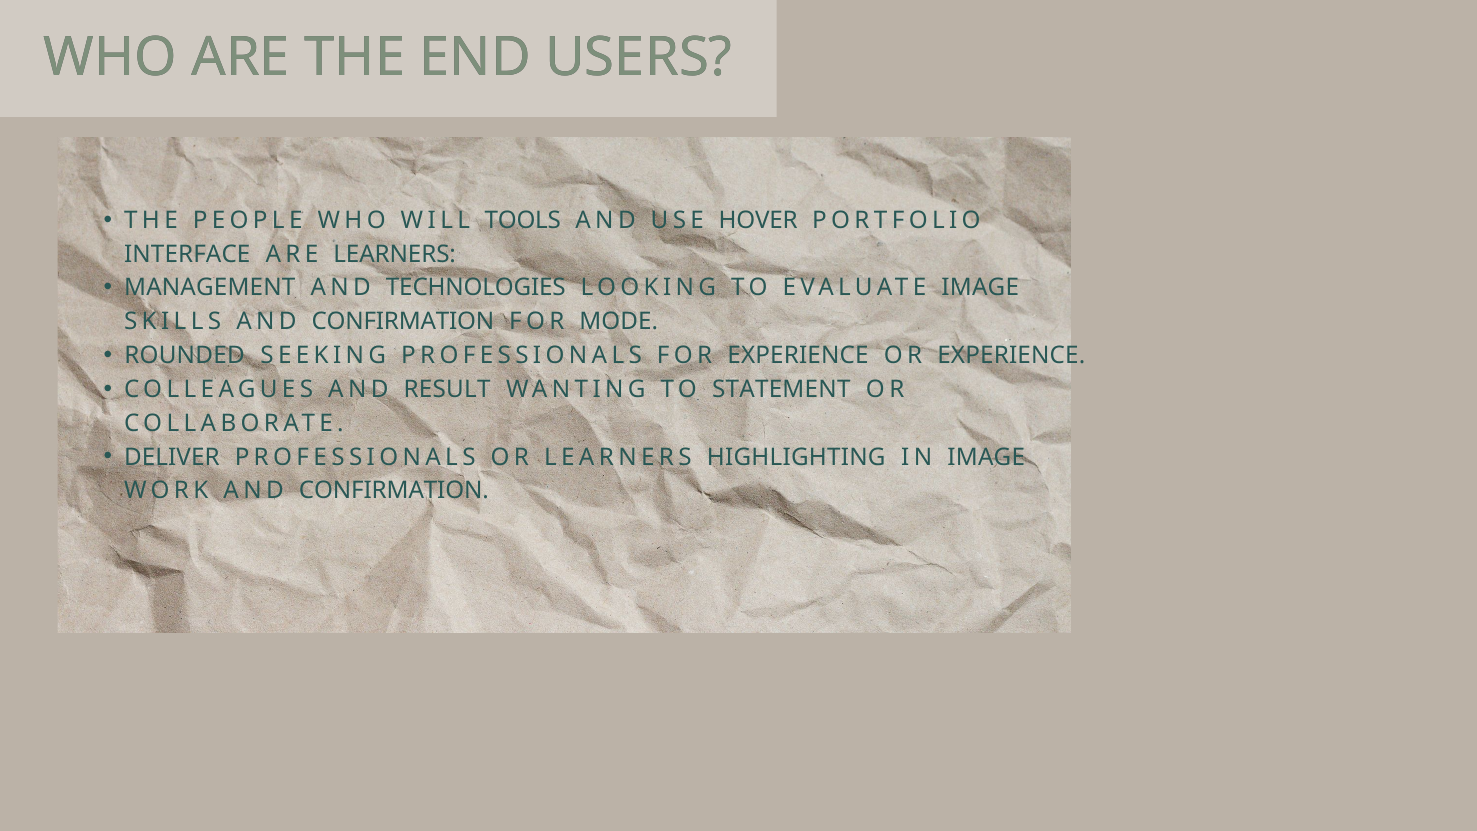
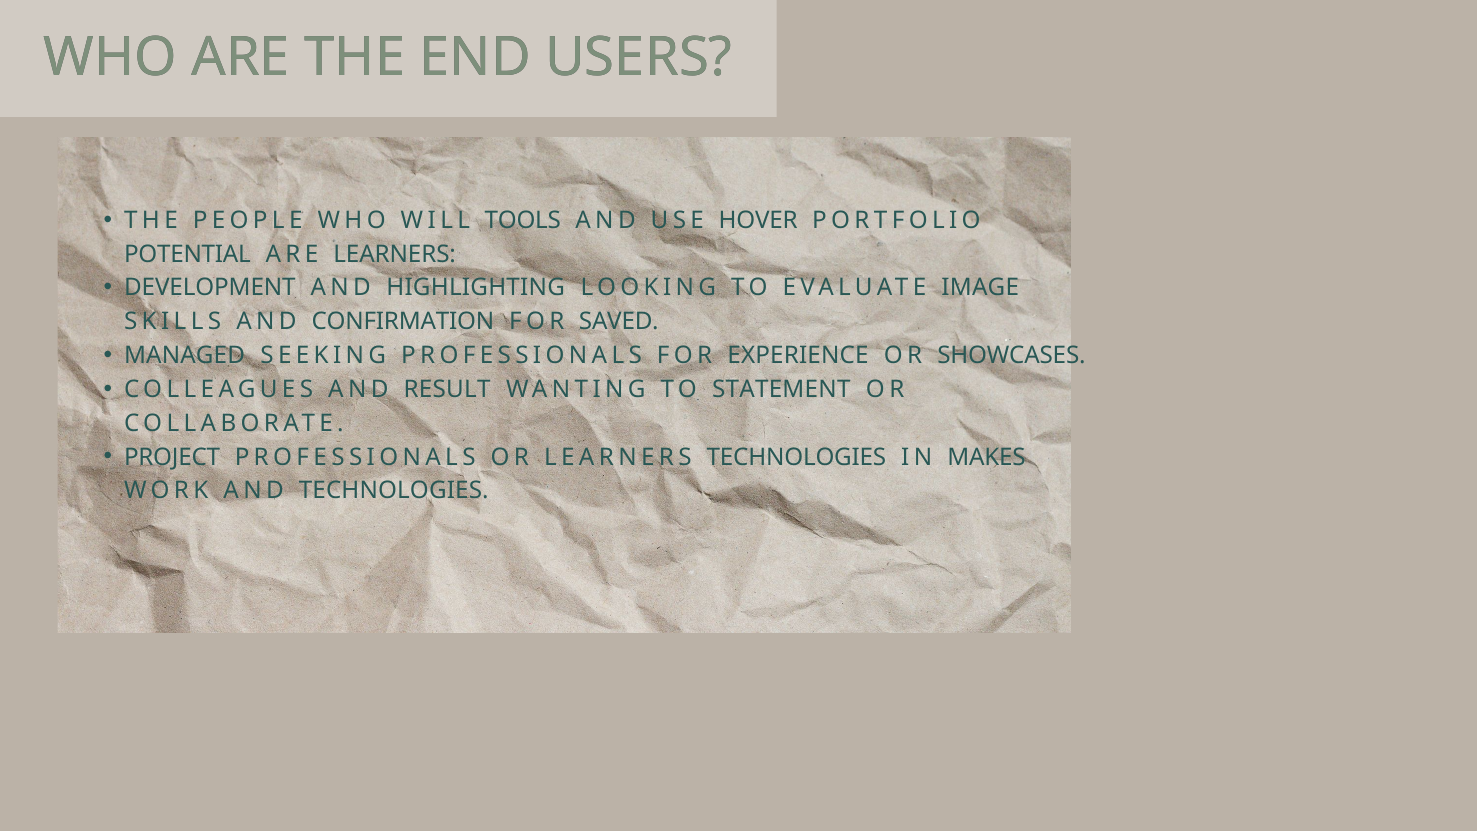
INTERFACE: INTERFACE -> POTENTIAL (187, 254)
MANAGEMENT: MANAGEMENT -> DEVELOPMENT (210, 288)
TECHNOLOGIES: TECHNOLOGIES -> HIGHLIGHTING (476, 288)
MODE: MODE -> SAVED (619, 322)
ROUNDED: ROUNDED -> MANAGED (185, 356)
OR EXPERIENCE: EXPERIENCE -> SHOWCASES (1011, 356)
DELIVER: DELIVER -> PROJECT (172, 457)
LEARNERS HIGHLIGHTING: HIGHLIGHTING -> TECHNOLOGIES (796, 457)
IN IMAGE: IMAGE -> MAKES (986, 457)
WORK AND CONFIRMATION: CONFIRMATION -> TECHNOLOGIES (394, 491)
